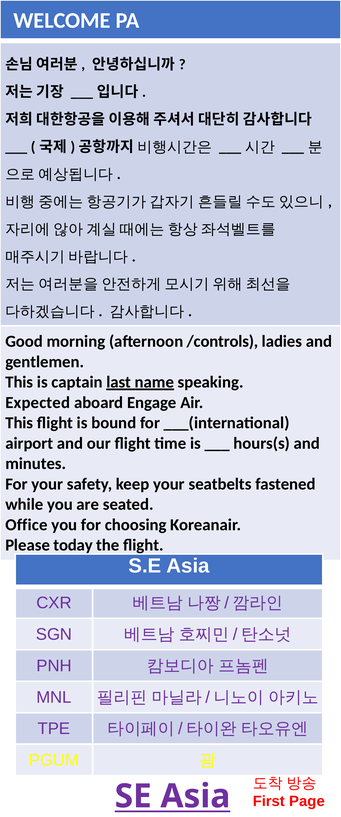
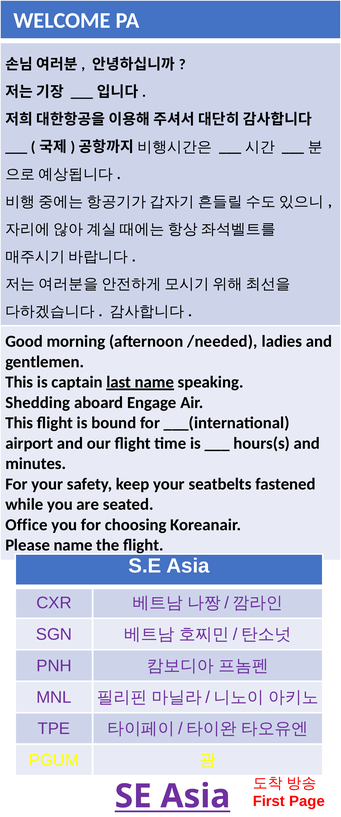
/controls: /controls -> /needed (222, 341)
Expected: Expected -> Shedding (38, 402)
Please today: today -> name (73, 544)
